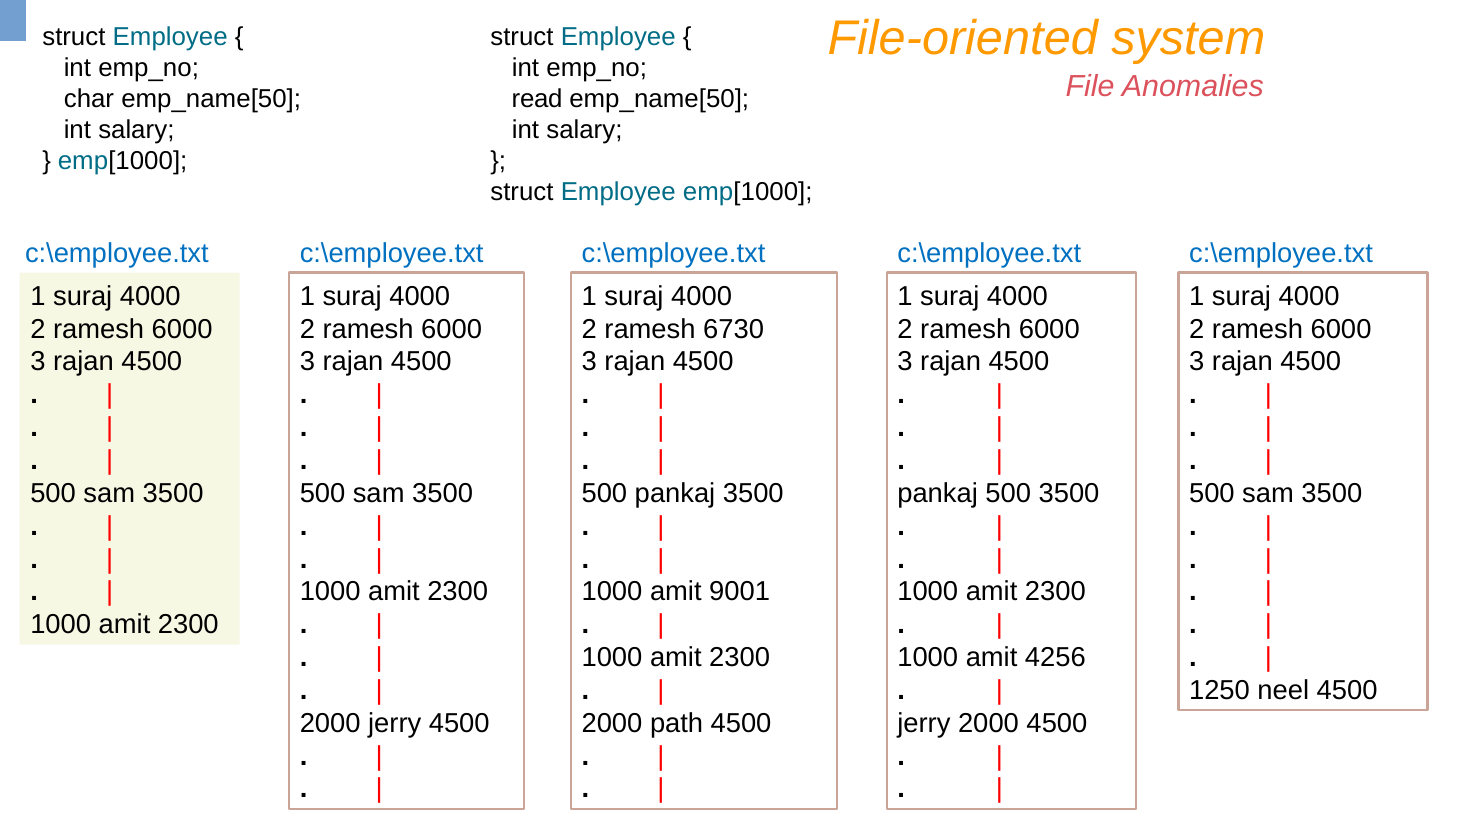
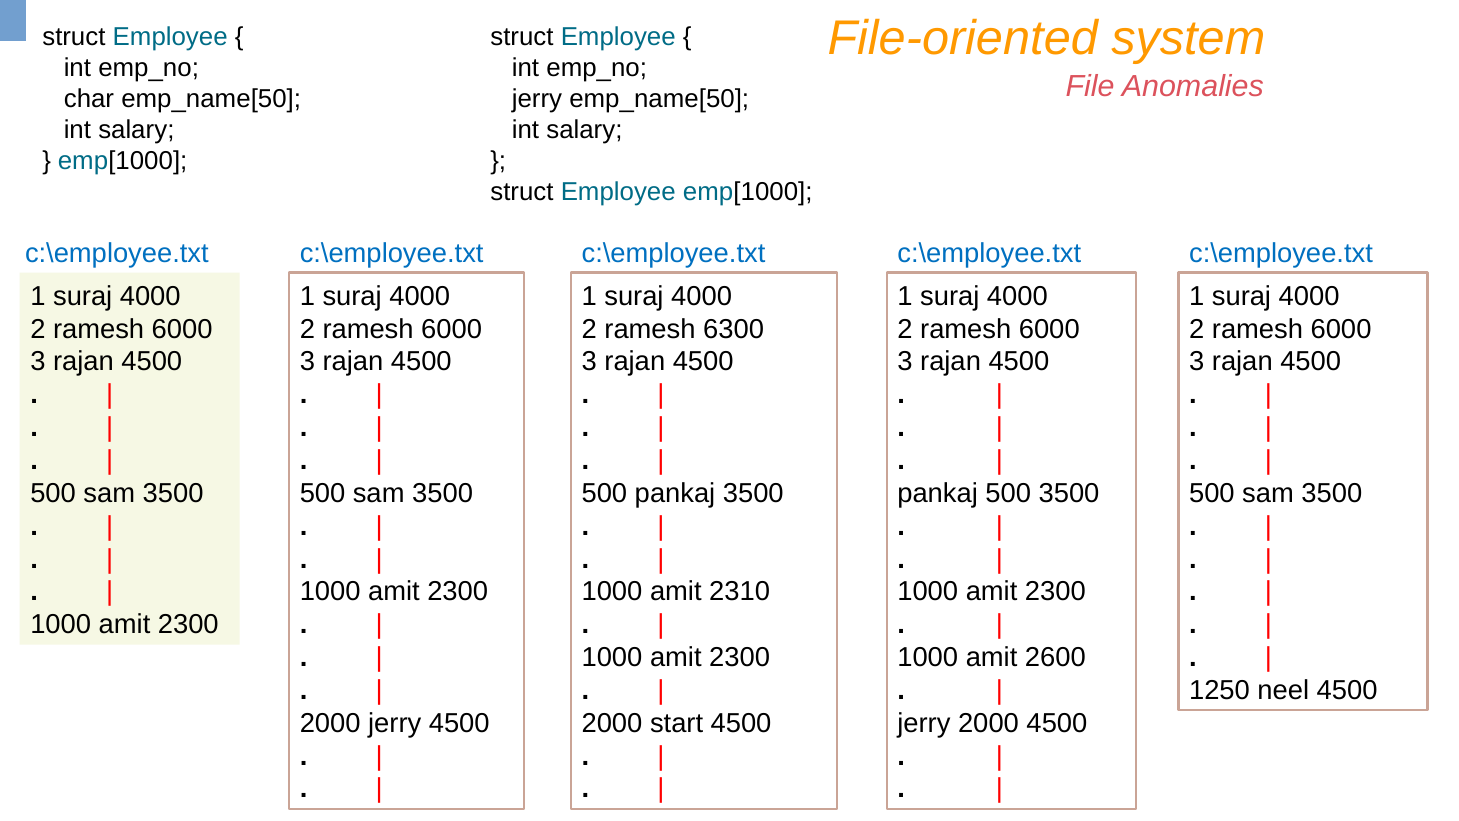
read: read -> jerry (537, 99)
6730: 6730 -> 6300 (733, 329)
9001: 9001 -> 2310 (740, 592)
4256: 4256 -> 2600 (1055, 657)
path: path -> start (677, 723)
